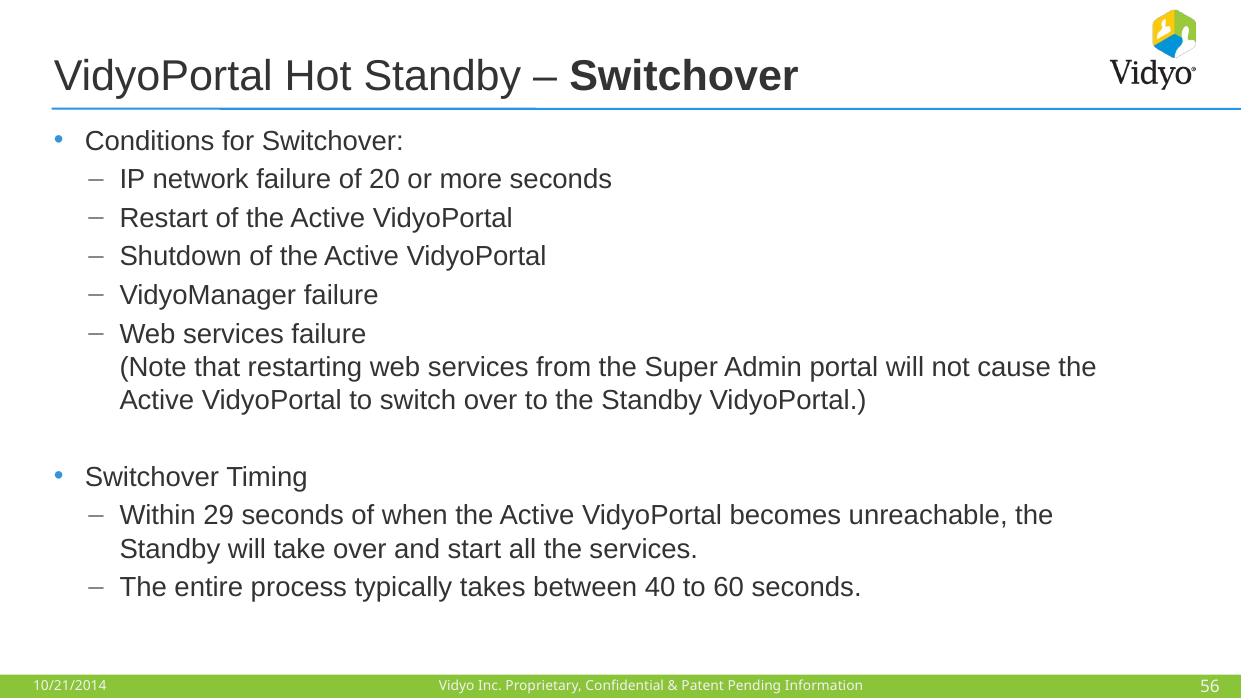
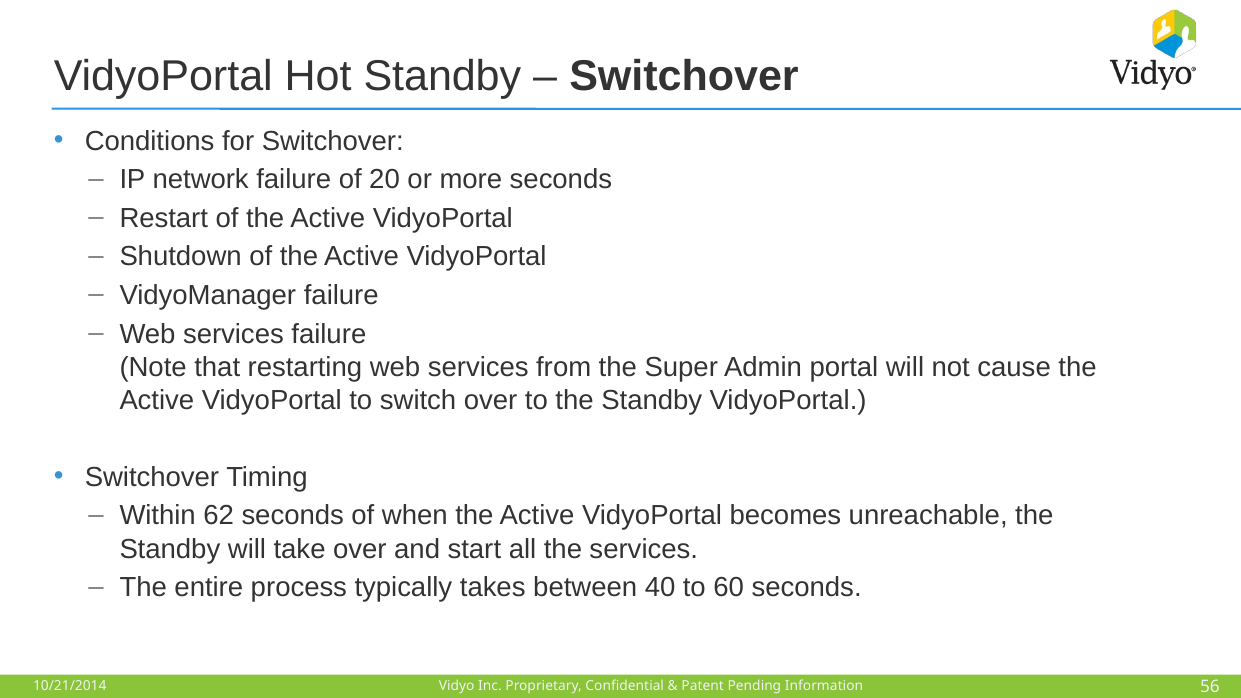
29: 29 -> 62 (219, 516)
